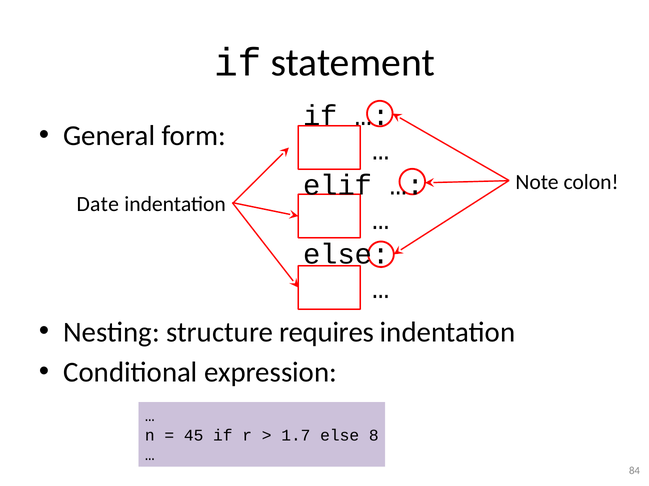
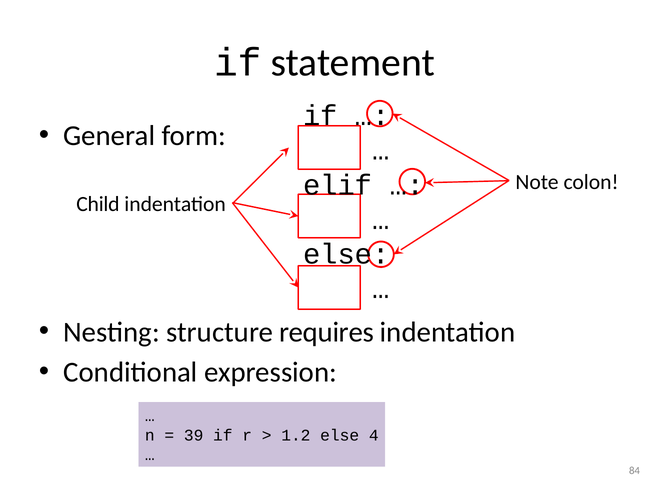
Date: Date -> Child (98, 204)
45: 45 -> 39 (194, 436)
1.7: 1.7 -> 1.2 (296, 436)
8: 8 -> 4 (374, 436)
